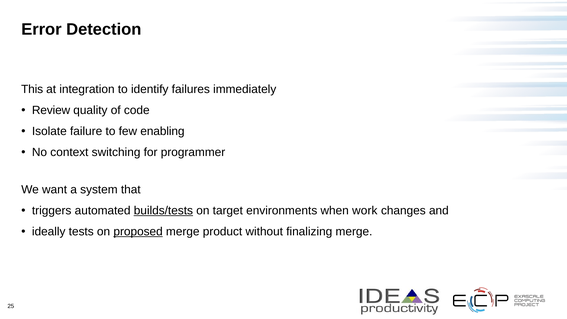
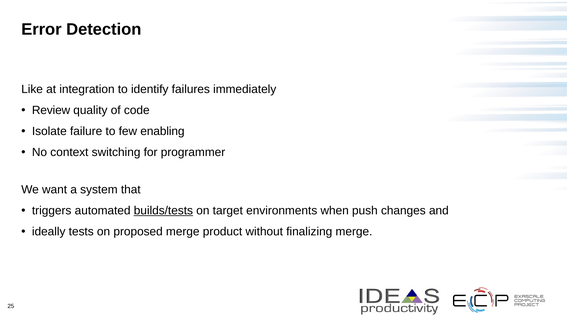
This: This -> Like (32, 89)
work: work -> push (365, 211)
proposed underline: present -> none (138, 232)
